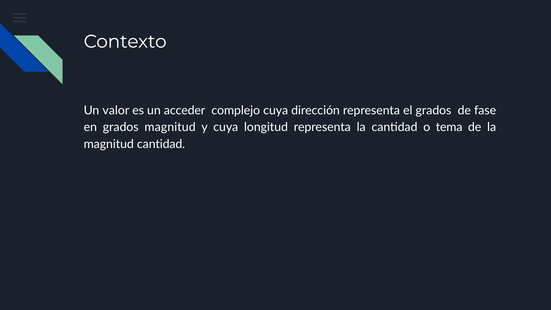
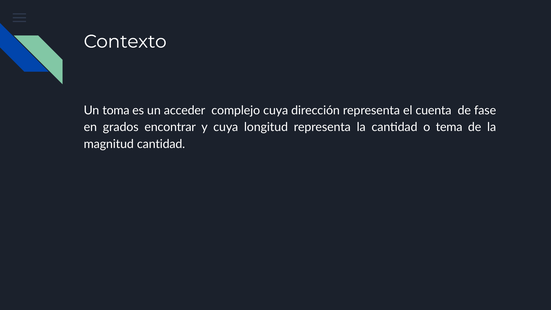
valor: valor -> toma (116, 110)
el grados: grados -> cuenta (433, 110)
grados magnitud: magnitud -> encontrar (170, 127)
